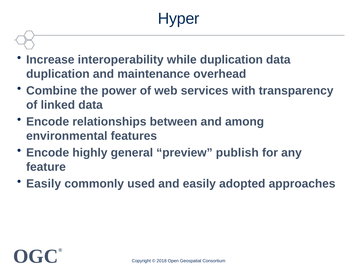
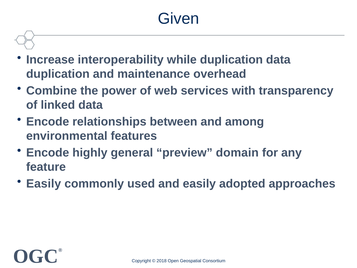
Hyper: Hyper -> Given (179, 19)
publish: publish -> domain (237, 153)
